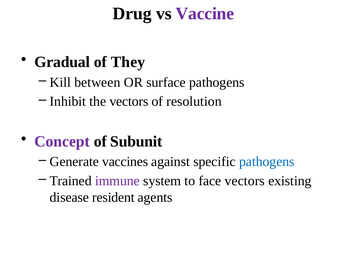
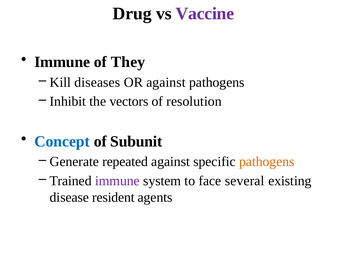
Gradual: Gradual -> Immune (62, 62)
between: between -> diseases (97, 82)
OR surface: surface -> against (166, 82)
Concept colour: purple -> blue (62, 142)
vaccines: vaccines -> repeated (125, 162)
pathogens colour: blue -> orange (267, 162)
face vectors: vectors -> several (245, 181)
